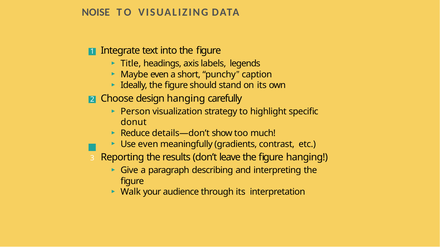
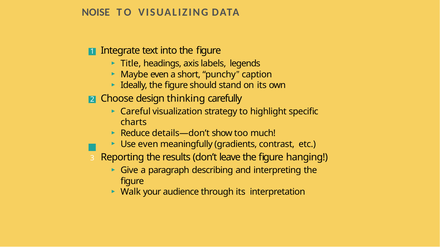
design hanging: hanging -> thinking (186, 99)
Person: Person -> Careful (136, 112)
donut: donut -> charts (134, 123)
